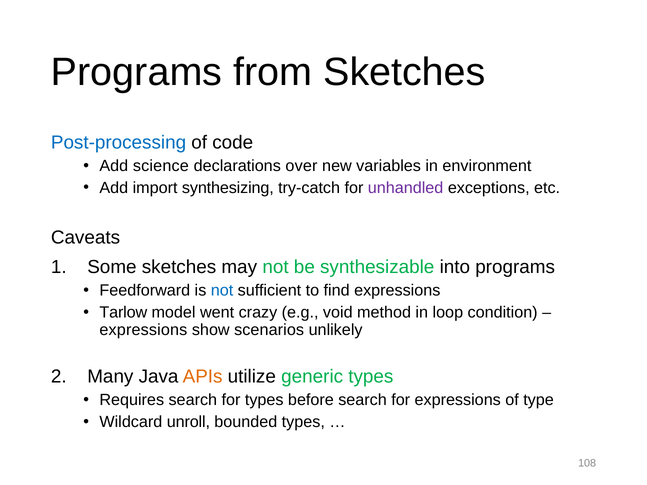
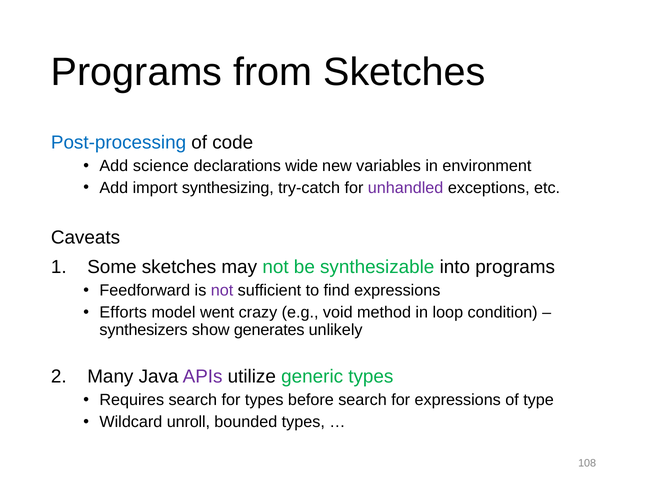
over: over -> wide (302, 166)
not colour: blue -> purple (222, 290)
Tarlow: Tarlow -> Efforts (123, 312)
expressions: expressions -> synthesizers (144, 330)
scenarios: scenarios -> generates (269, 330)
APIs colour: orange -> purple (203, 377)
